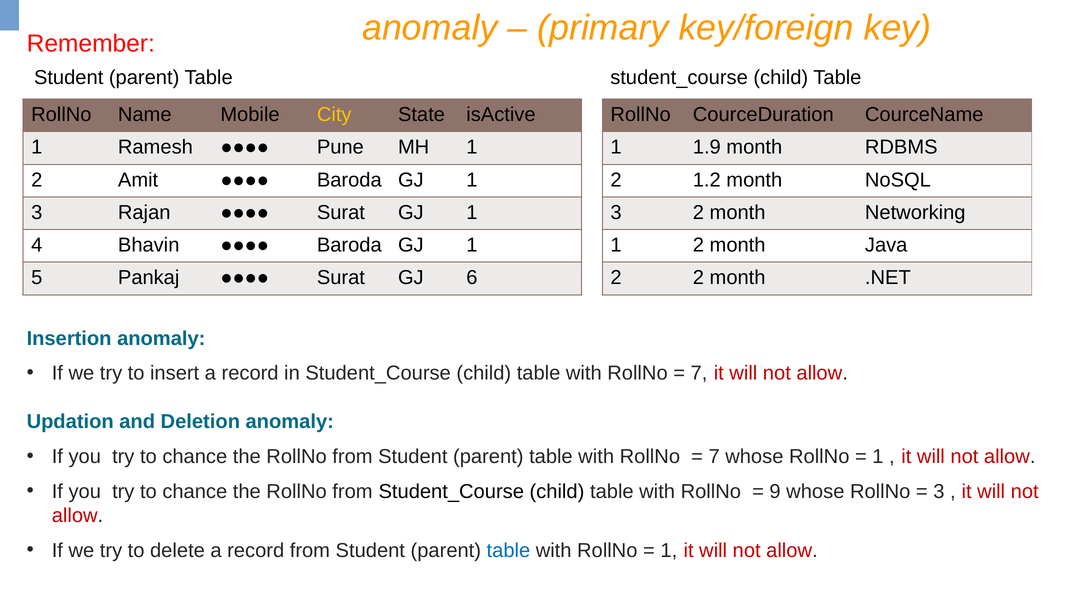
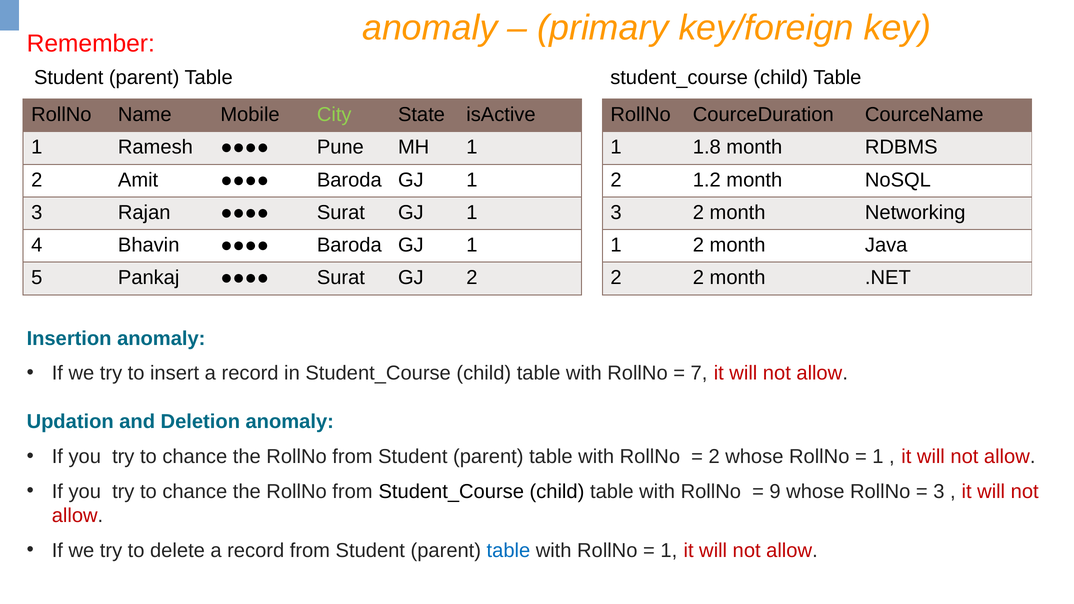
City colour: yellow -> light green (334, 115)
1.9: 1.9 -> 1.8 (707, 147)
GJ 6: 6 -> 2 (472, 278)
7: 7 -> 2 (714, 457)
